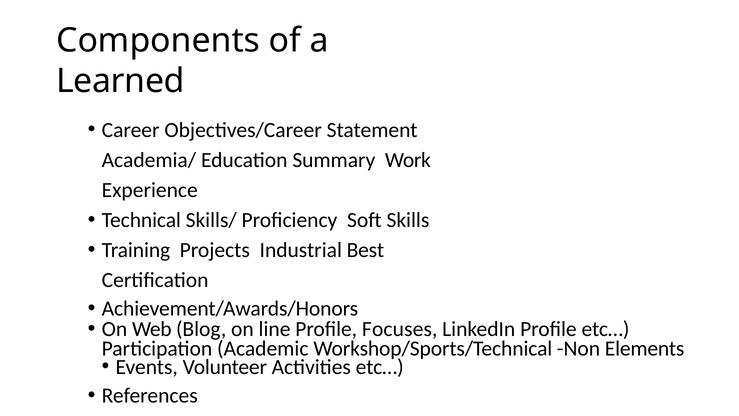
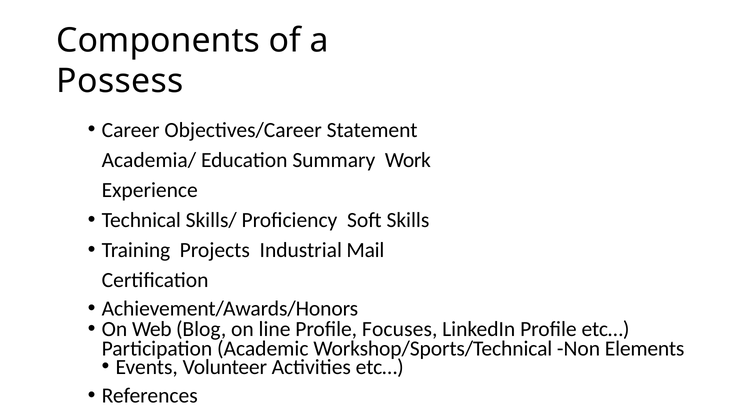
Learned: Learned -> Possess (120, 81)
Best: Best -> Mail (365, 250)
